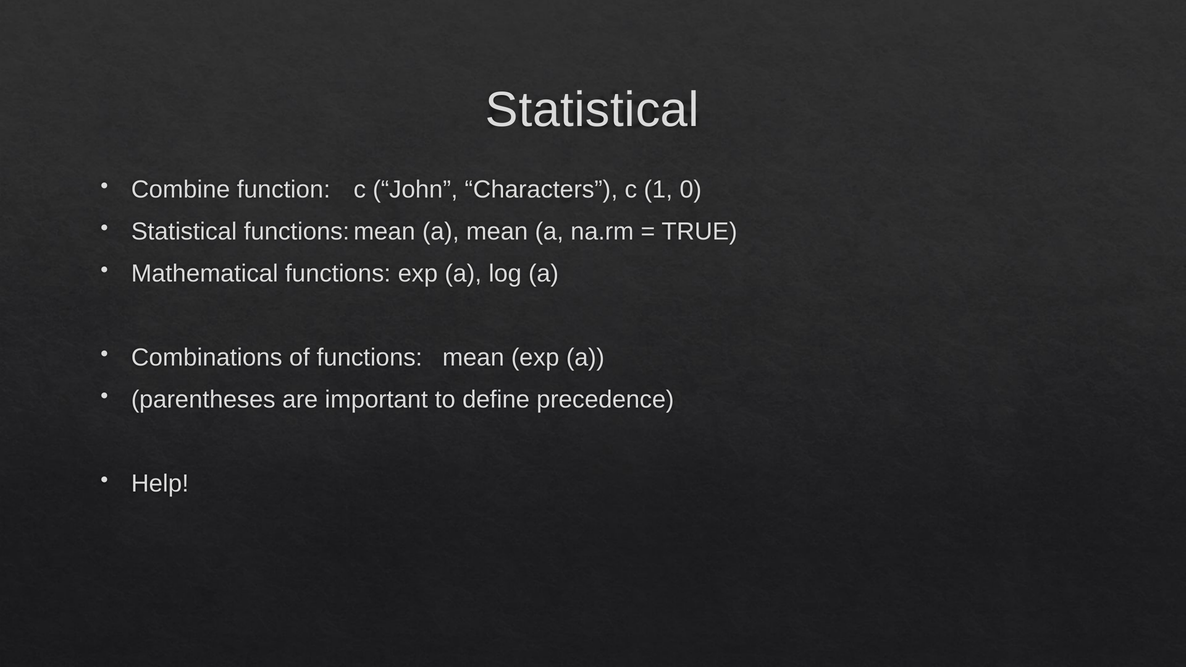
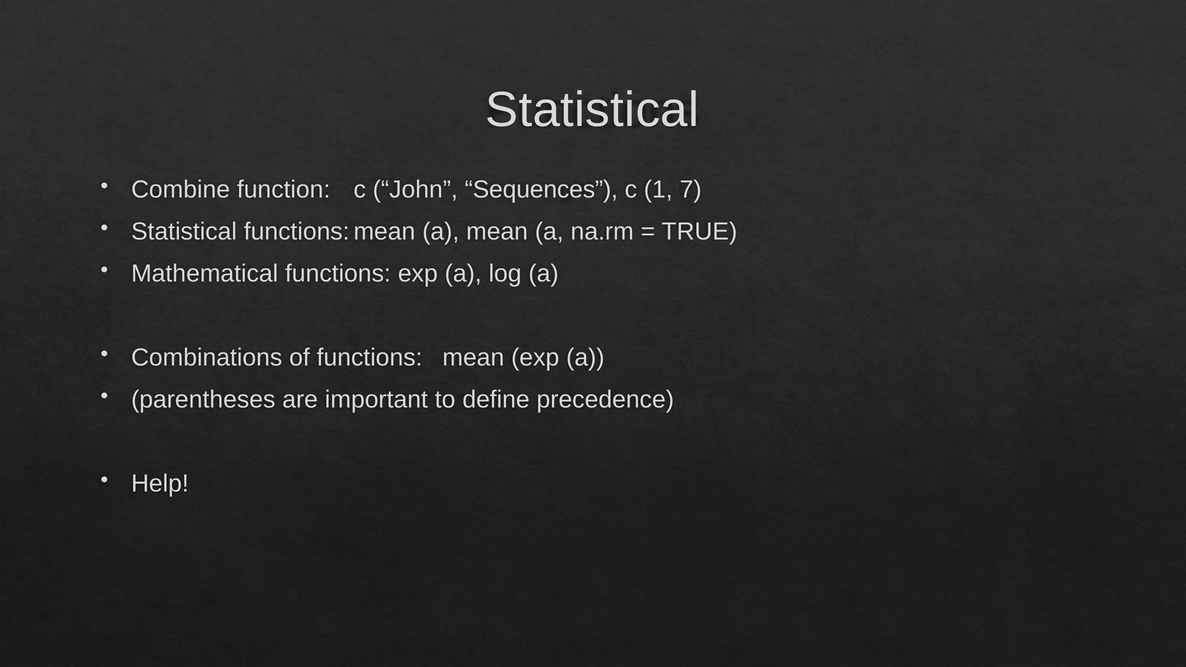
Characters: Characters -> Sequences (541, 190)
0: 0 -> 7 (691, 190)
